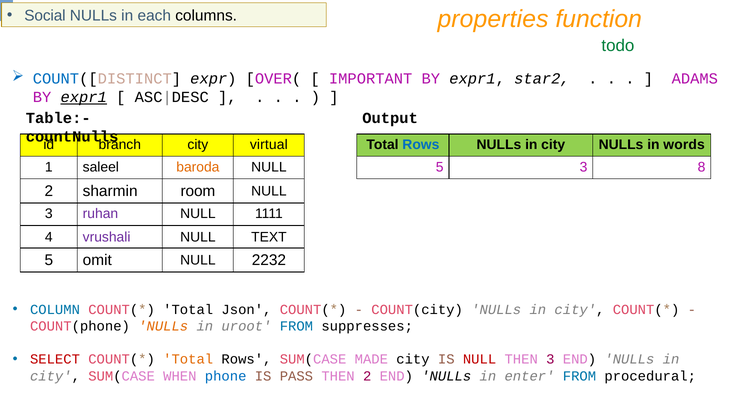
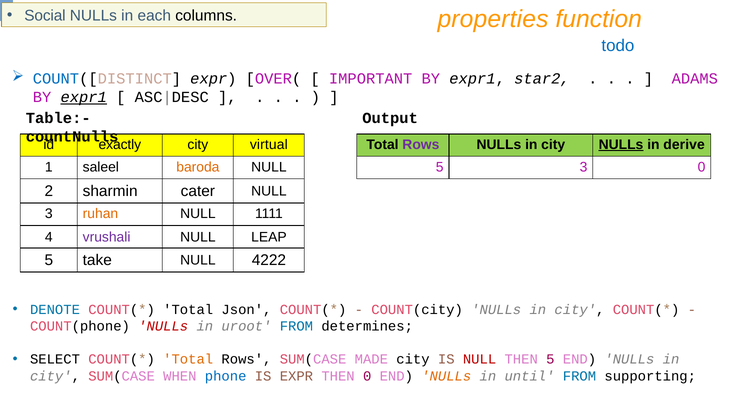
todo colour: green -> blue (618, 46)
branch: branch -> exactly (120, 145)
Rows colour: blue -> purple (421, 145)
NULLs underline: none -> present (621, 145)
words: words -> derive (684, 145)
3 8: 8 -> 0 (702, 167)
room: room -> cater (198, 191)
ruhan colour: purple -> orange (100, 214)
TEXT: TEXT -> LEAP (269, 237)
omit: omit -> take (97, 260)
2232: 2232 -> 4222 (269, 260)
COLUMN: COLUMN -> DENOTE (55, 310)
NULLs colour: orange -> red (163, 326)
suppresses: suppresses -> determines (367, 326)
SELECT colour: red -> black (55, 360)
THEN 3: 3 -> 5 (550, 360)
IS PASS: PASS -> EXPR (296, 376)
THEN 2: 2 -> 0 (367, 376)
NULLs colour: black -> orange (446, 376)
enter: enter -> until (530, 376)
procedural: procedural -> supporting (650, 376)
